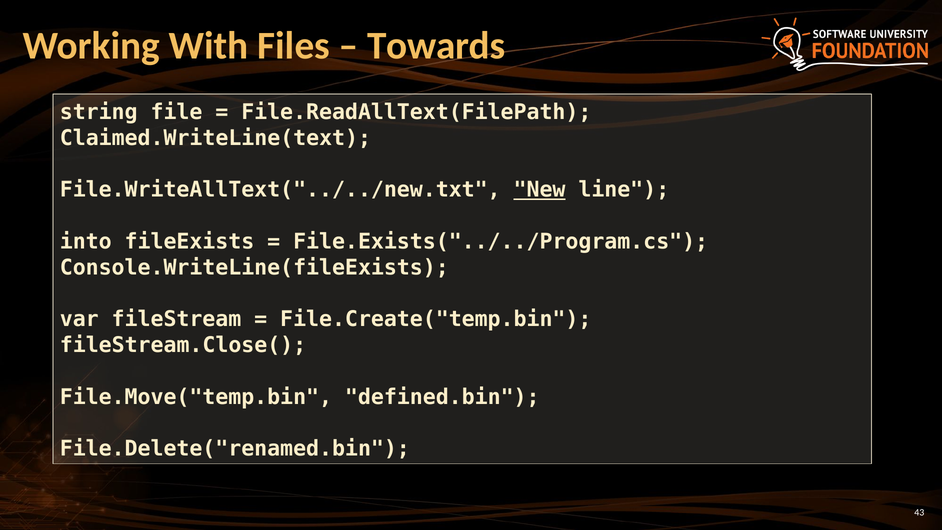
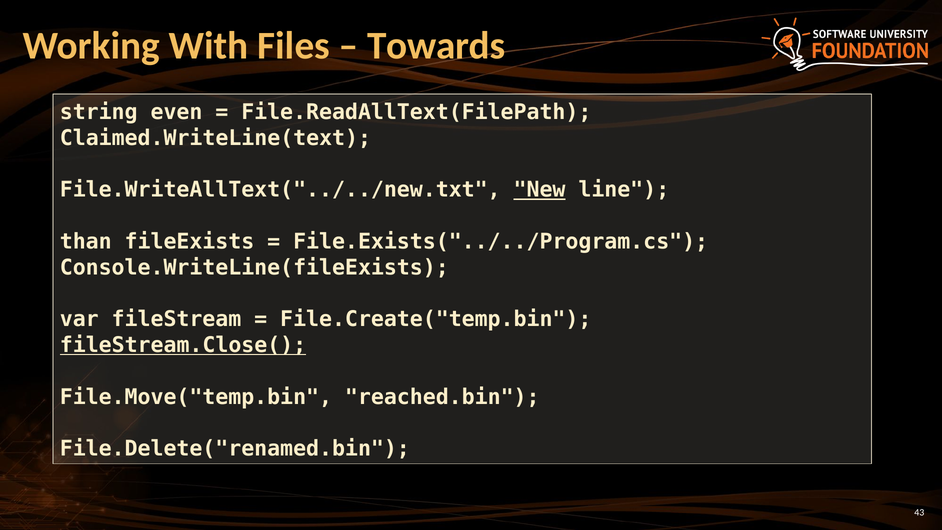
file: file -> even (176, 112)
into: into -> than (86, 242)
fileStream.Close( underline: none -> present (183, 345)
defined.bin: defined.bin -> reached.bin (442, 397)
